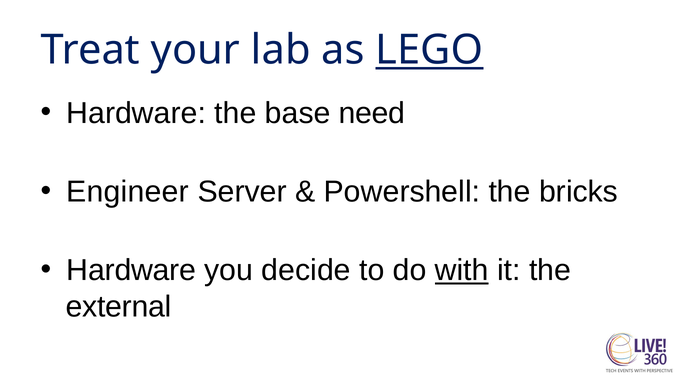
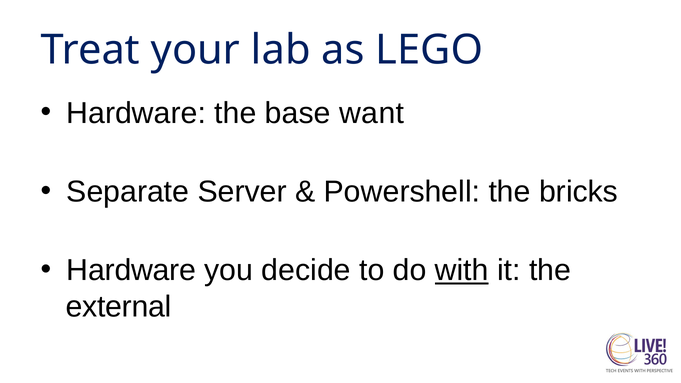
LEGO underline: present -> none (429, 50)
need: need -> want (372, 113)
Engineer: Engineer -> Separate (128, 192)
